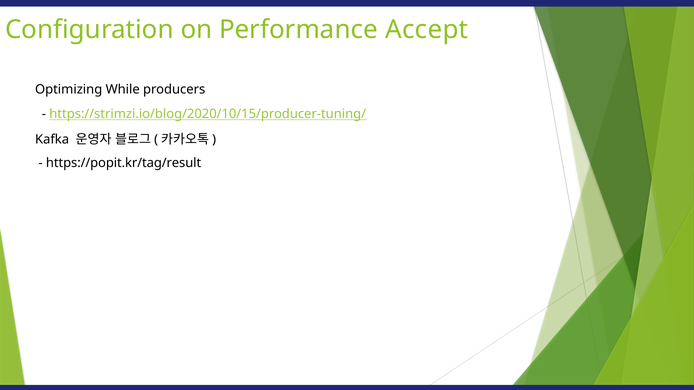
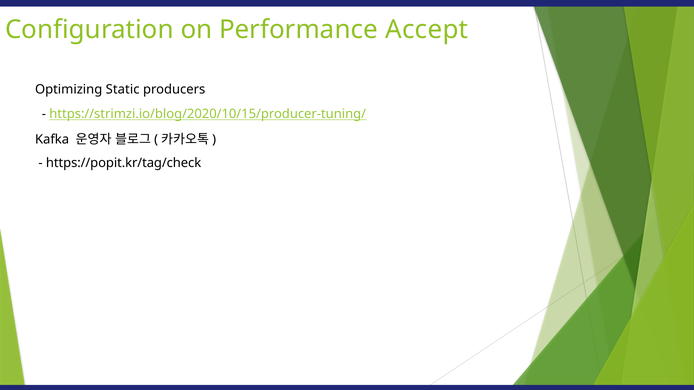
While: While -> Static (123, 90)
https://popit.kr/tag/result: https://popit.kr/tag/result -> https://popit.kr/tag/check (124, 163)
